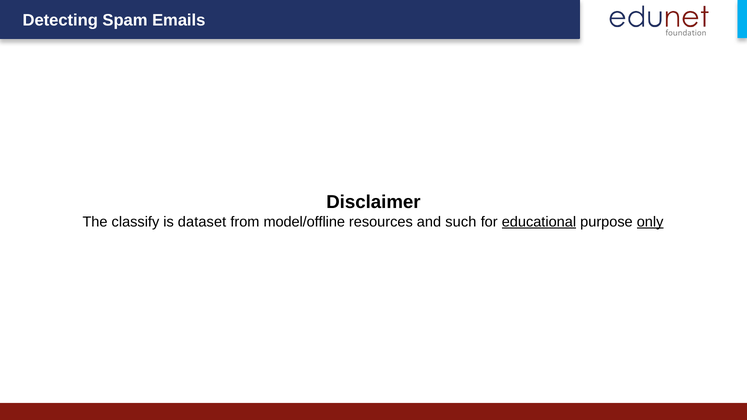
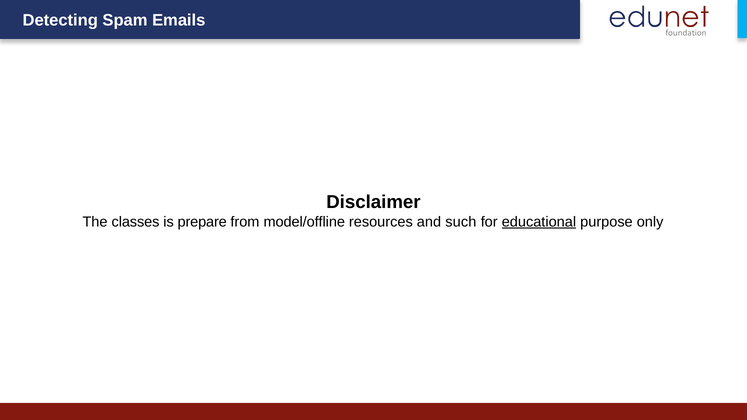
classify: classify -> classes (136, 222)
dataset: dataset -> prepare (202, 222)
only underline: present -> none (650, 222)
